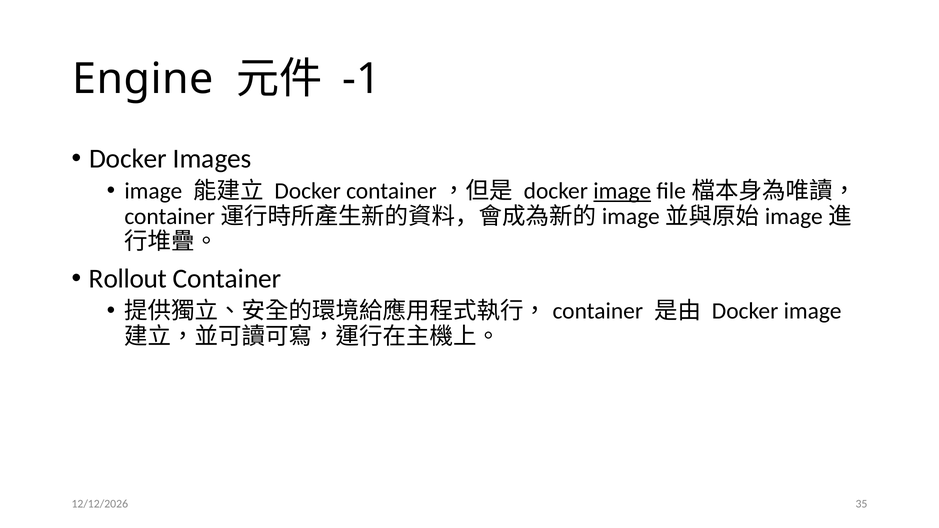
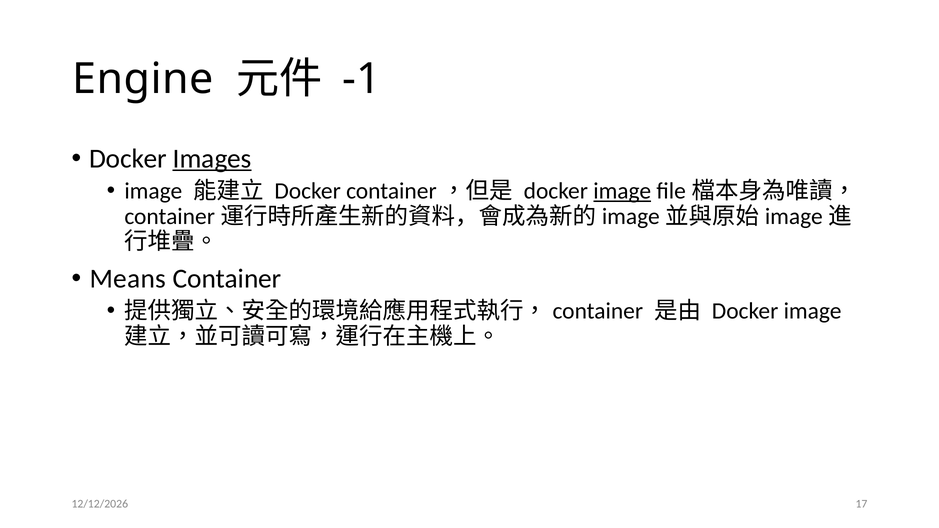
Images underline: none -> present (212, 159)
Rollout: Rollout -> Means (128, 279)
35: 35 -> 17 (861, 504)
